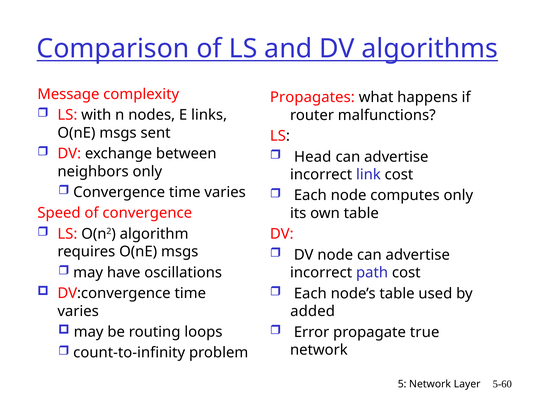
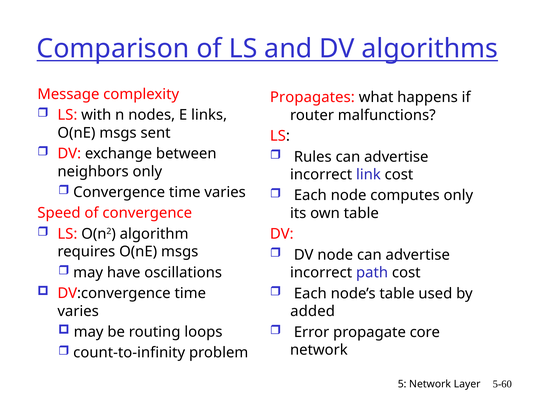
Head: Head -> Rules (313, 157)
true: true -> core (425, 332)
